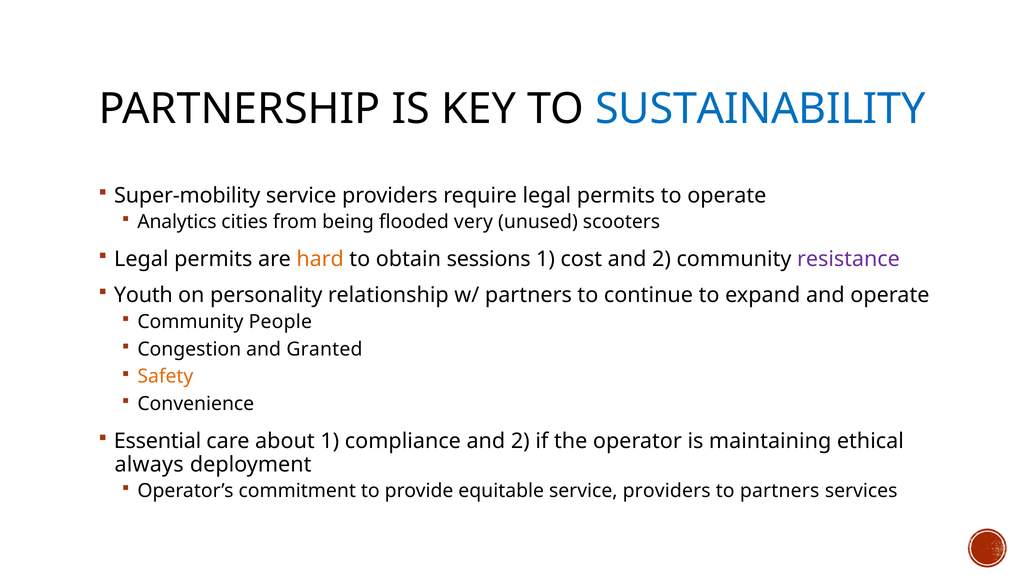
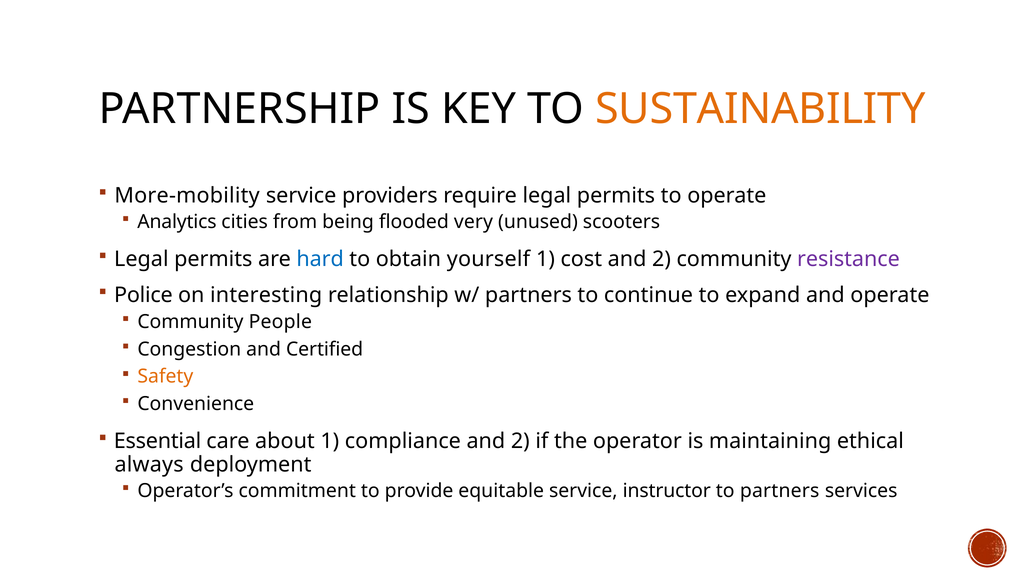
SUSTAINABILITY colour: blue -> orange (760, 109)
Super-mobility: Super-mobility -> More-mobility (187, 195)
hard colour: orange -> blue (320, 259)
sessions: sessions -> yourself (488, 259)
Youth: Youth -> Police (143, 295)
personality: personality -> interesting (266, 295)
Granted: Granted -> Certified (325, 349)
equitable service providers: providers -> instructor (667, 491)
